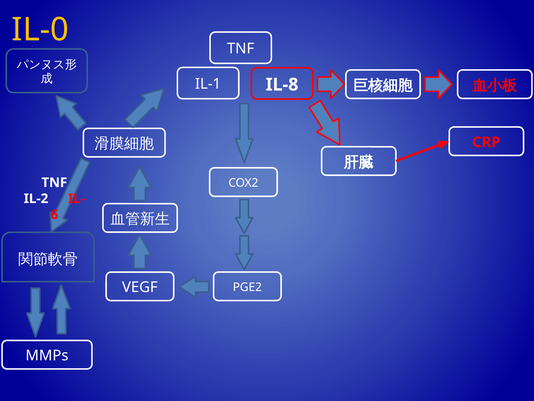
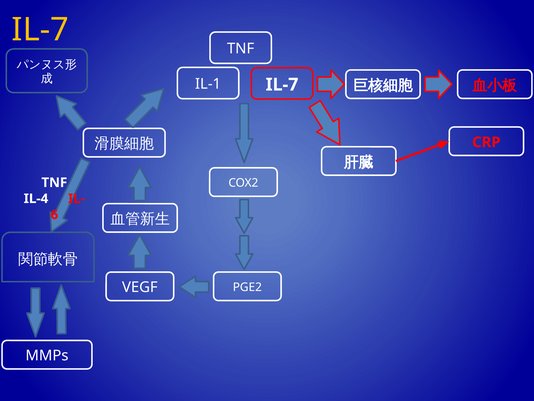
IL-0: IL-0 -> IL-7 (40, 30)
IL-1 IL-8: IL-8 -> IL-7 (282, 85)
IL-2: IL-2 -> IL-4 (36, 198)
